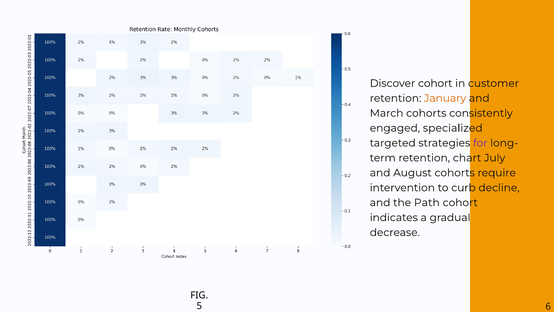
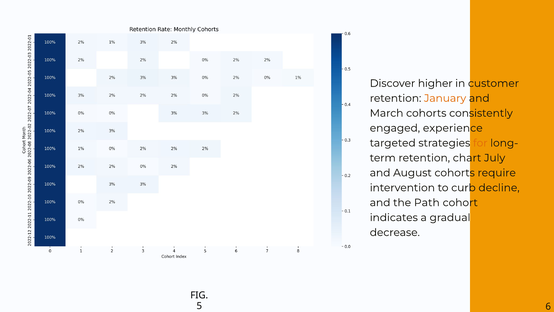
Discover cohort: cohort -> higher (435, 83)
specialized: specialized -> experience (453, 128)
for colour: purple -> orange (480, 143)
